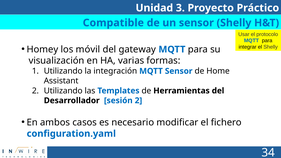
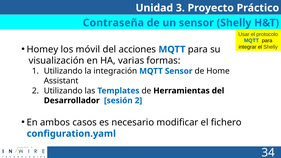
Compatible: Compatible -> Contraseña (113, 23)
gateway: gateway -> acciones (137, 49)
